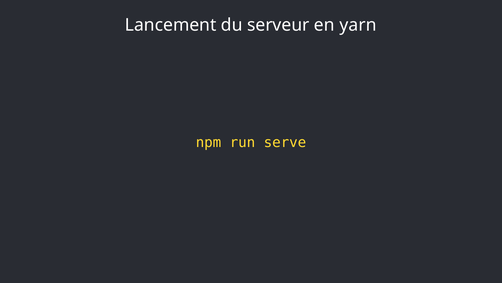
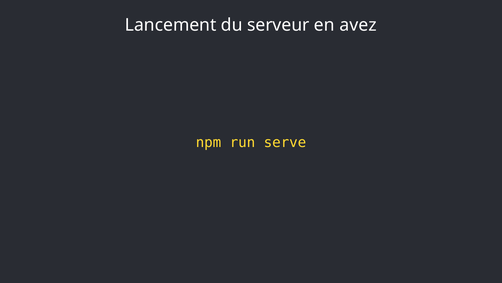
yarn: yarn -> avez (358, 25)
